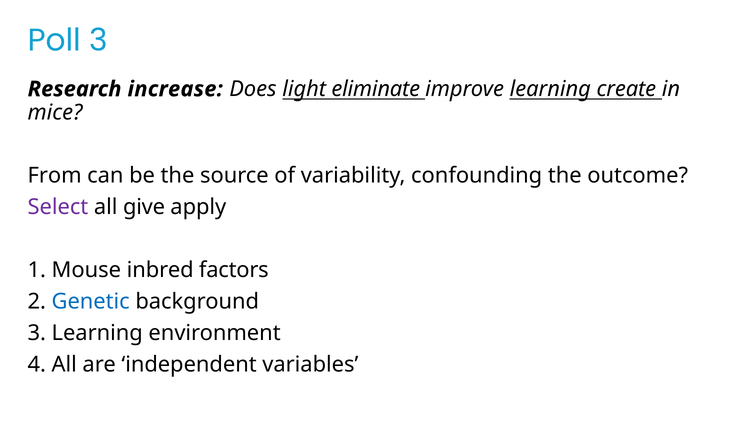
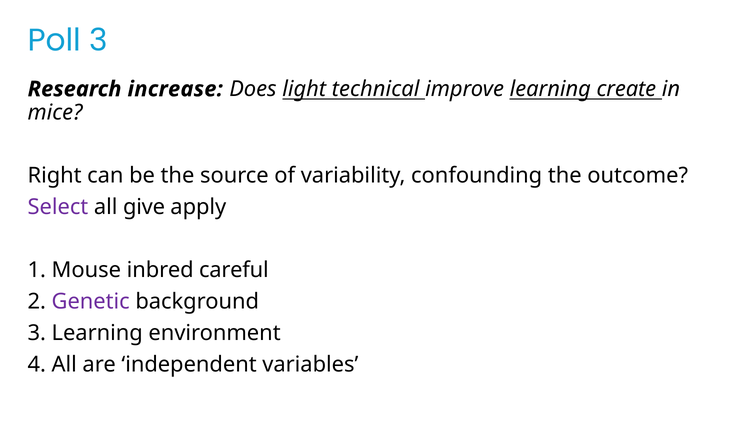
eliminate: eliminate -> technical (376, 89)
From: From -> Right (55, 176)
factors: factors -> careful (234, 270)
Genetic colour: blue -> purple (91, 302)
